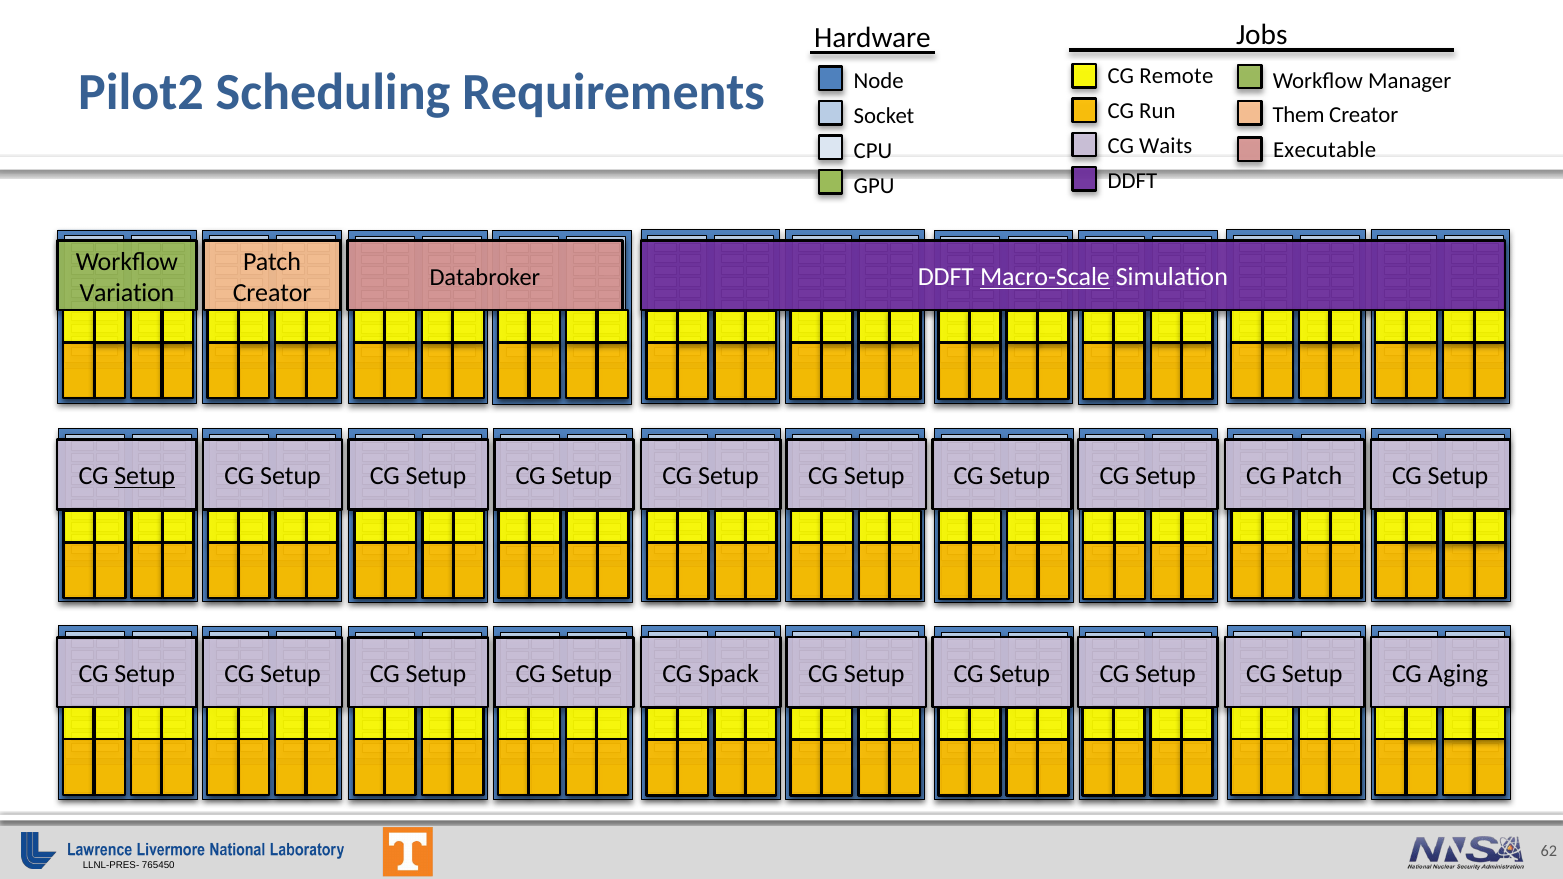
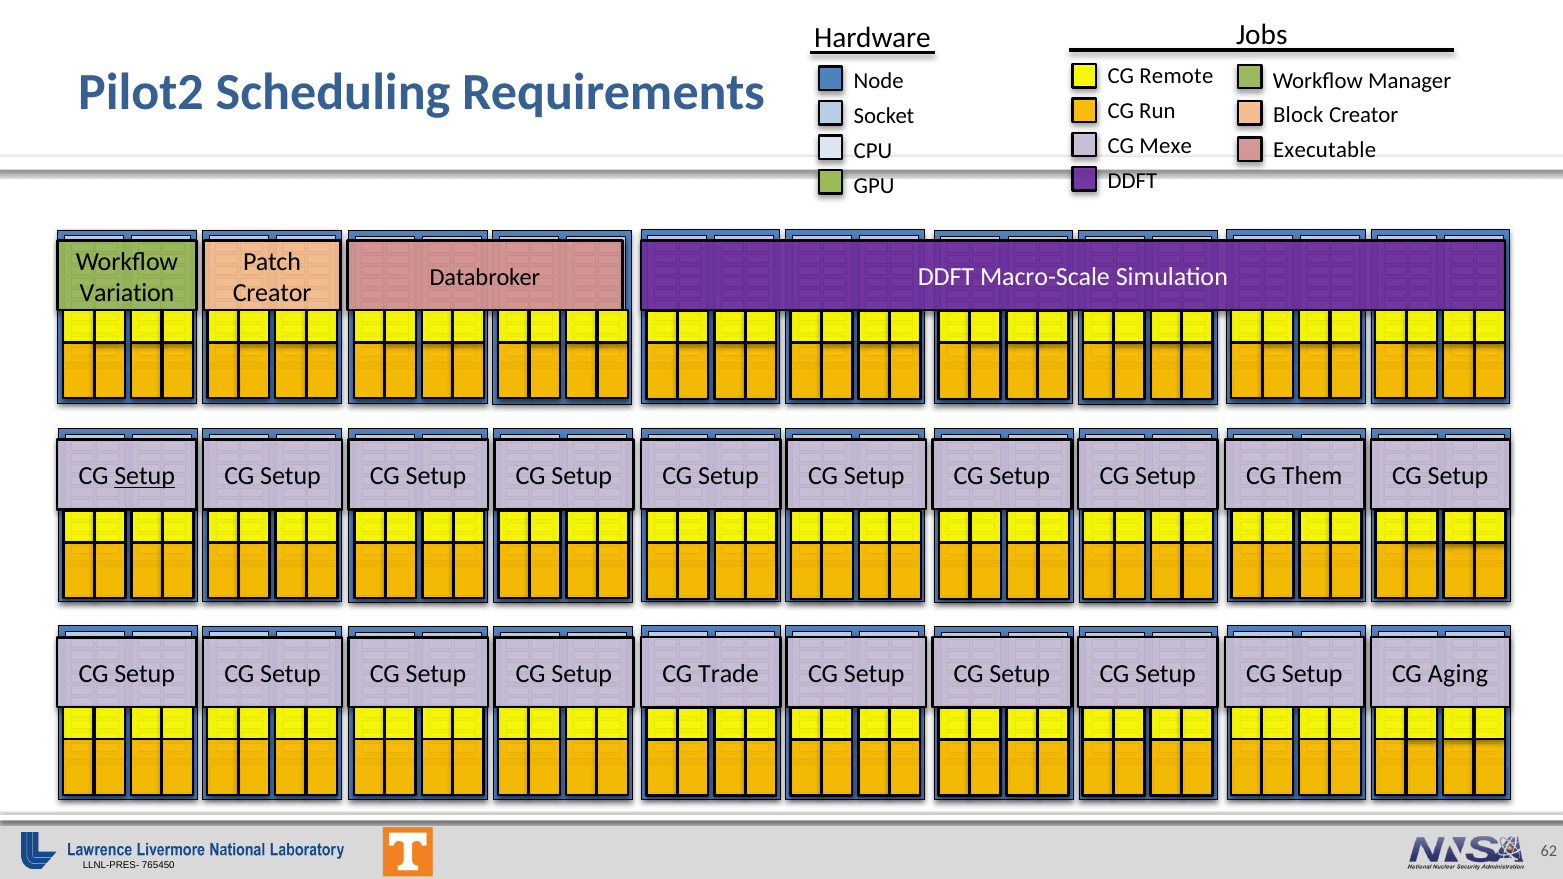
Them: Them -> Block (1298, 115)
Waits: Waits -> Mexe (1166, 146)
Macro-Scale underline: present -> none (1045, 277)
CG Patch: Patch -> Them (1312, 476)
Spack: Spack -> Trade (728, 674)
